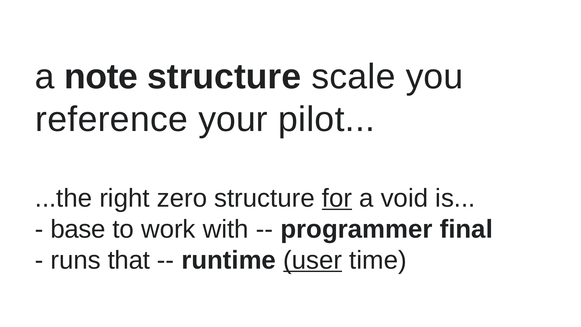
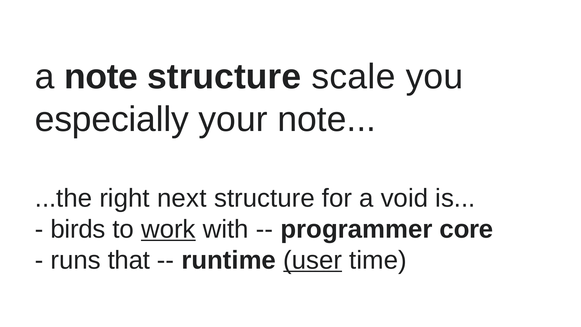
reference: reference -> especially (112, 119)
your pilot: pilot -> note (327, 119)
zero: zero -> next (182, 198)
for underline: present -> none (337, 198)
base: base -> birds (78, 229)
work underline: none -> present (168, 229)
final: final -> core (466, 229)
